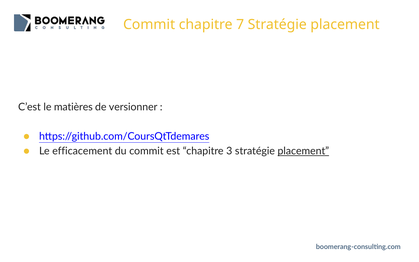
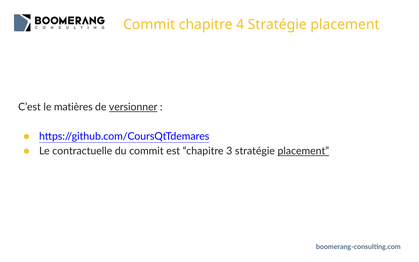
7: 7 -> 4 (240, 25)
versionner underline: none -> present (133, 107)
efficacement: efficacement -> contractuelle (82, 151)
